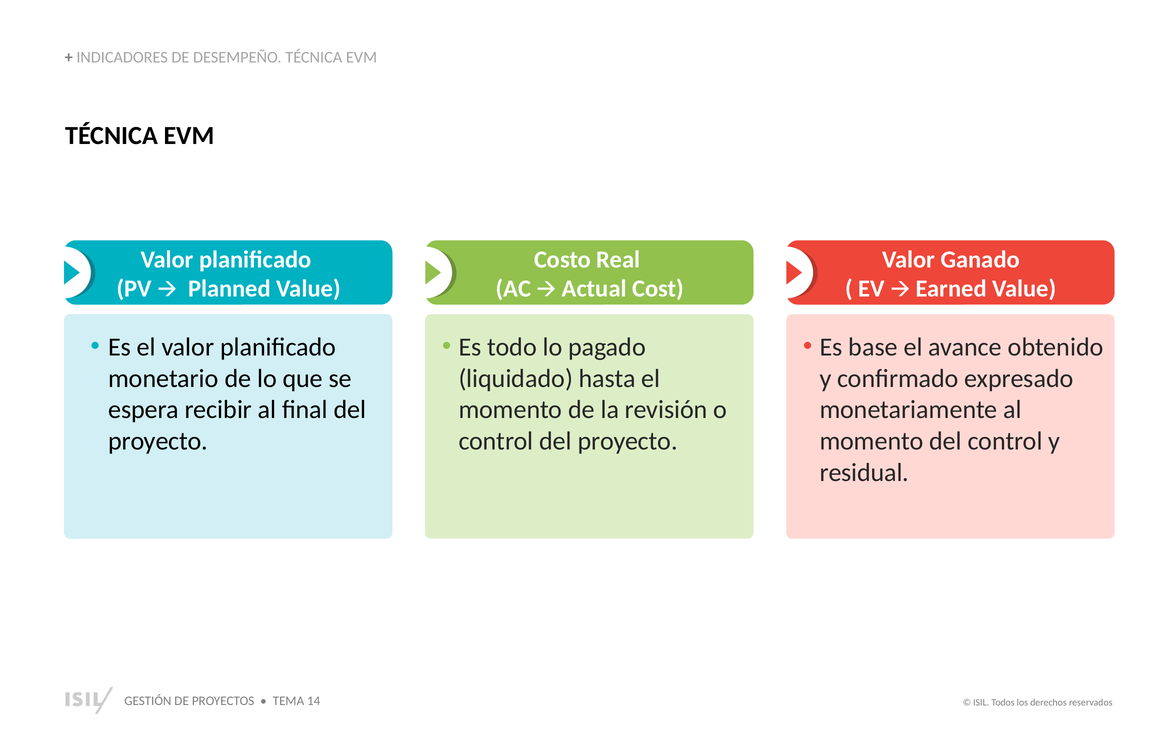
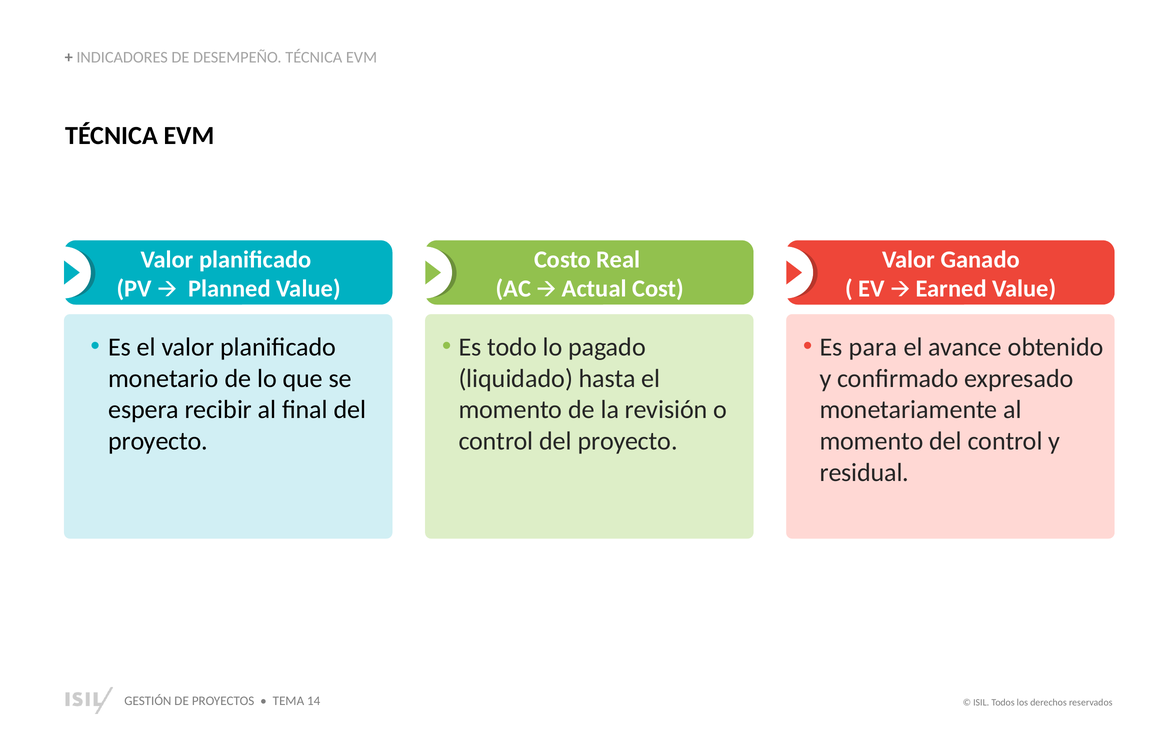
base: base -> para (873, 347)
